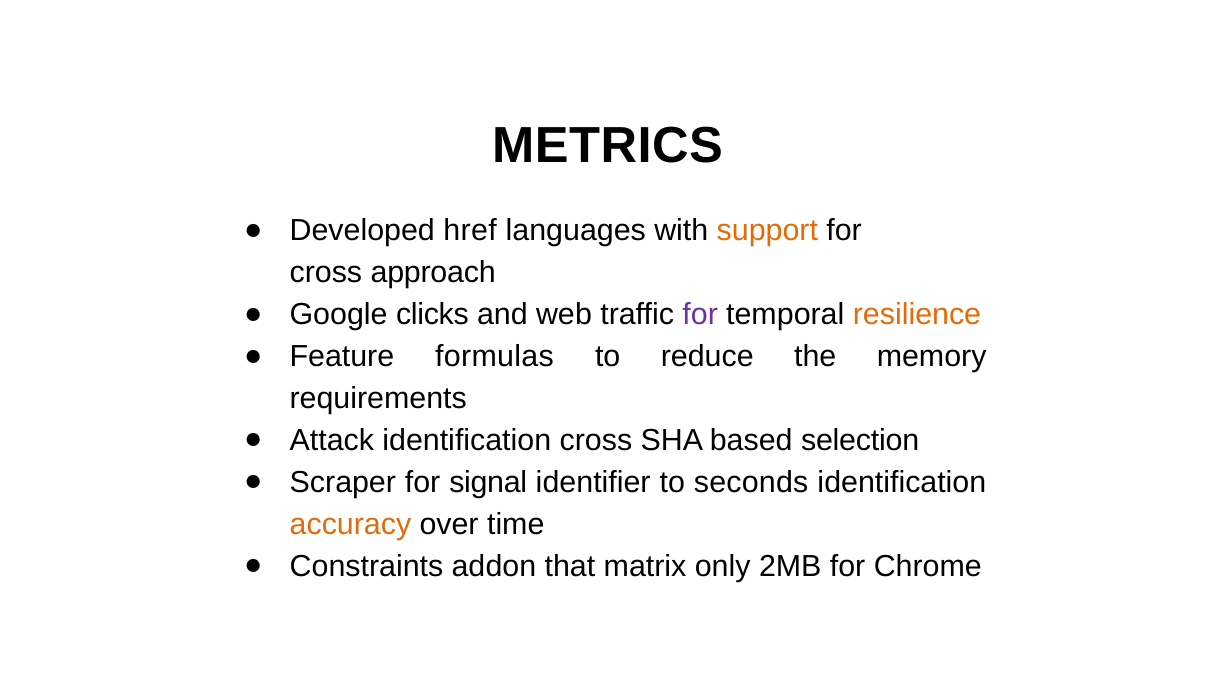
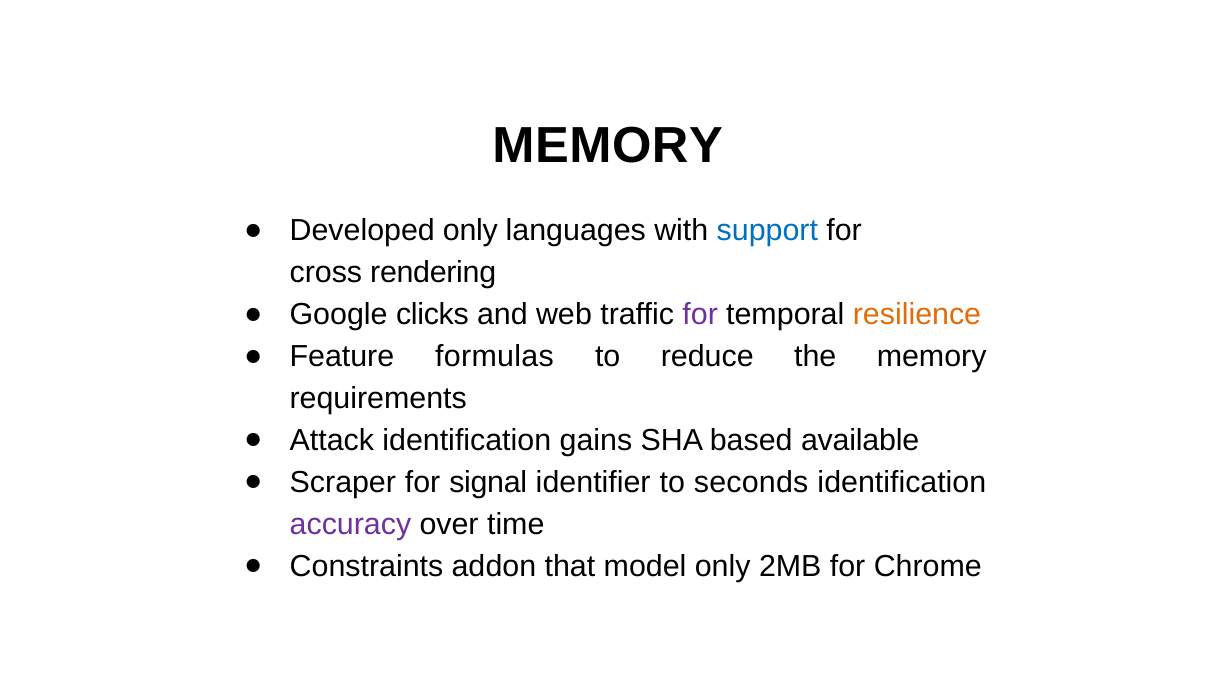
METRICS: METRICS -> MEMORY (608, 146)
Developed href: href -> only (470, 231)
support colour: orange -> blue (767, 231)
approach: approach -> rendering (433, 273)
identification cross: cross -> gains (596, 441)
selection: selection -> available (860, 441)
accuracy colour: orange -> purple (350, 524)
matrix: matrix -> model (645, 566)
